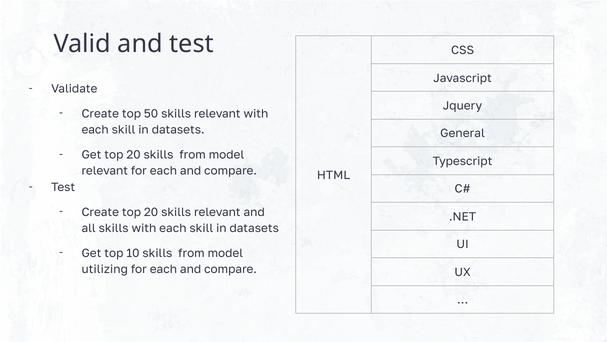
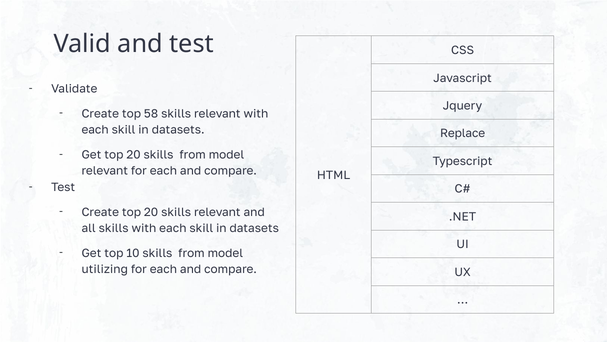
50: 50 -> 58 (151, 114)
General: General -> Replace (463, 133)
